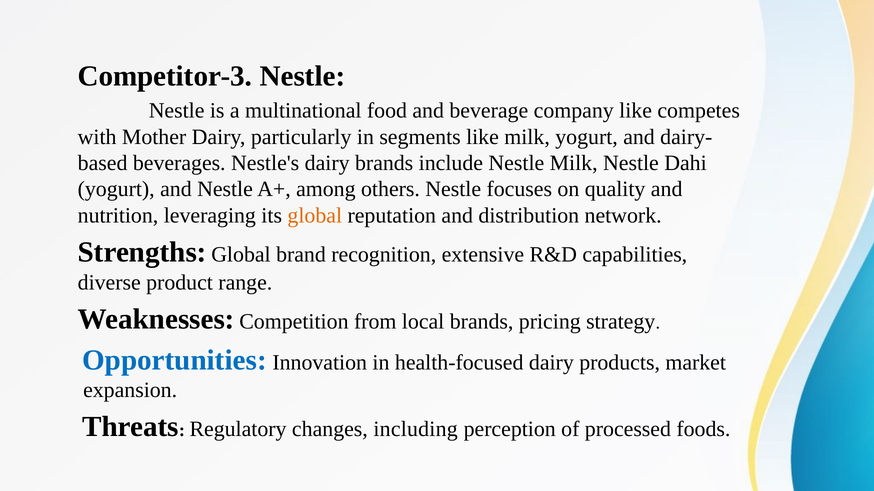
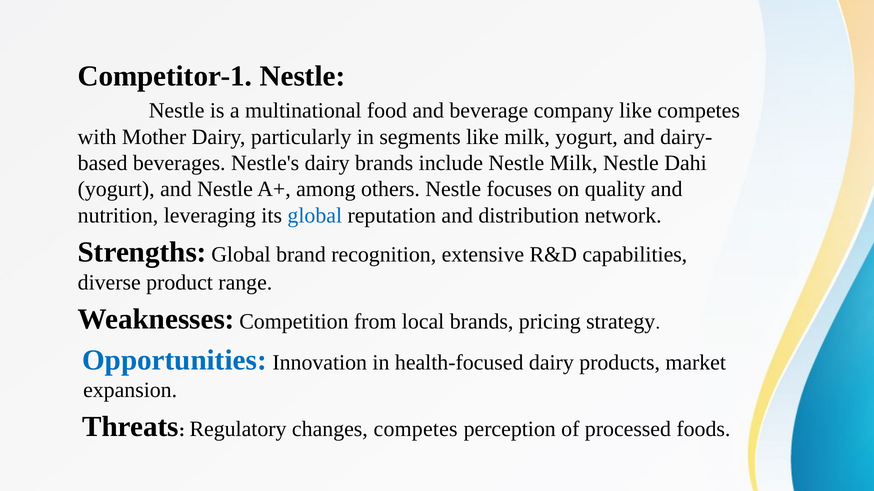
Competitor-3: Competitor-3 -> Competitor-1 (165, 76)
global colour: orange -> blue (315, 216)
changes including: including -> competes (416, 430)
